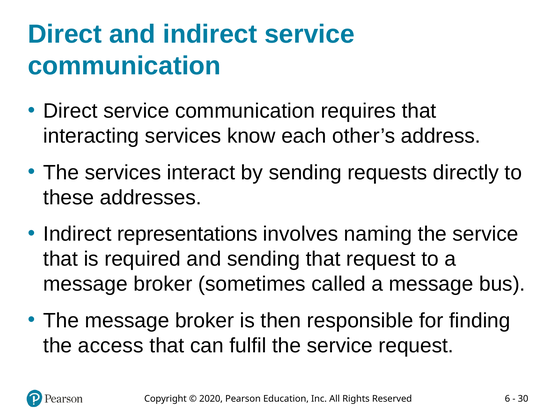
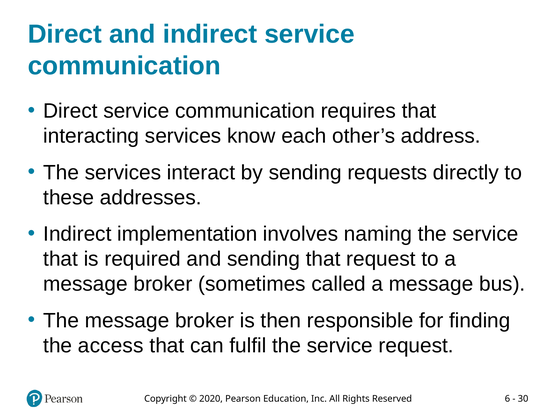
representations: representations -> implementation (187, 234)
